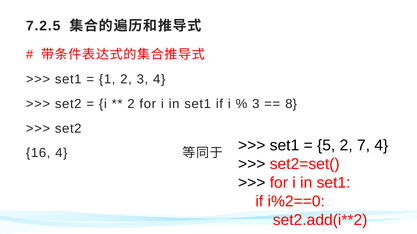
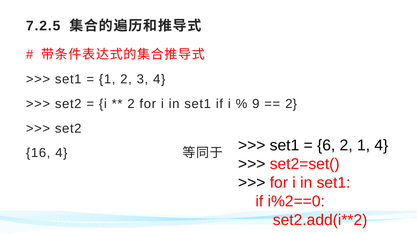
3: 3 -> 9 (256, 104)
8: 8 -> 2 (291, 104)
5: 5 -> 6 (326, 146)
2 7: 7 -> 1 (364, 146)
